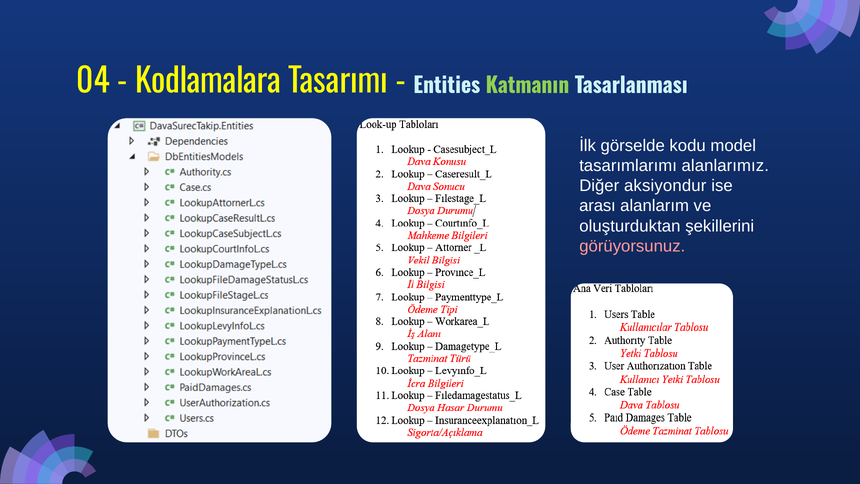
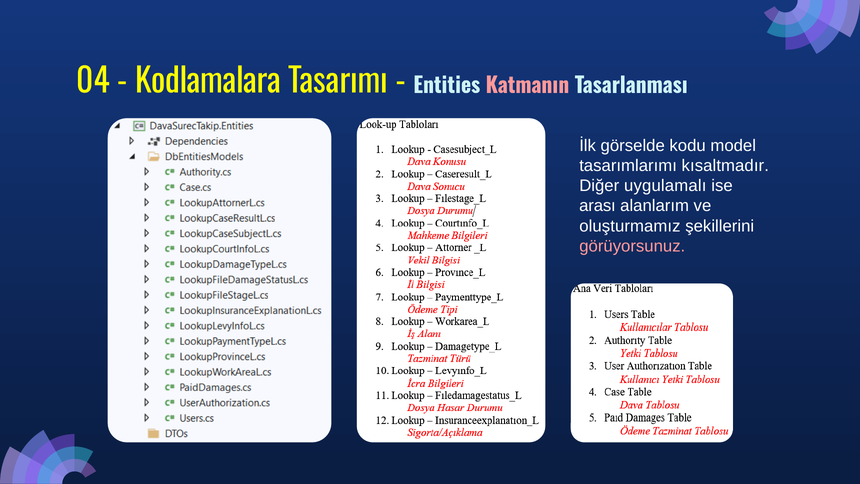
Katmanın colour: light green -> pink (527, 86)
alanlarımız: alanlarımız -> kısaltmadır (725, 166)
aksiyondur: aksiyondur -> uygulamalı (665, 186)
oluşturduktan: oluşturduktan -> oluşturmamız (630, 226)
